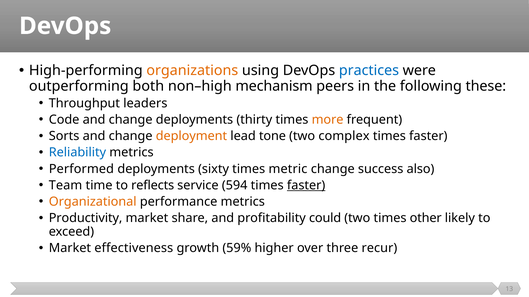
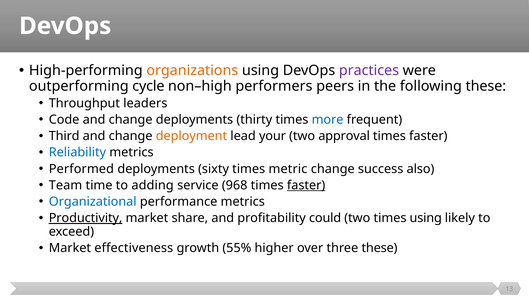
practices colour: blue -> purple (369, 71)
both: both -> cycle (148, 86)
mechanism: mechanism -> performers (274, 86)
more colour: orange -> blue (328, 120)
Sorts: Sorts -> Third (64, 136)
tone: tone -> your (272, 136)
complex: complex -> approval (344, 136)
reflects: reflects -> adding (153, 186)
594: 594 -> 968 (235, 186)
Organizational colour: orange -> blue (93, 202)
Productivity underline: none -> present (86, 218)
times other: other -> using (426, 218)
59%: 59% -> 55% (237, 249)
three recur: recur -> these (379, 249)
